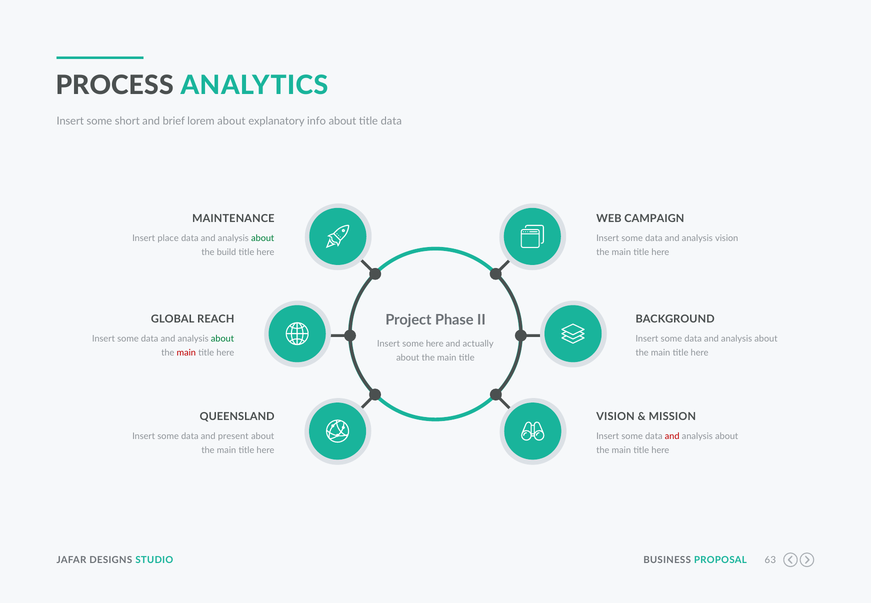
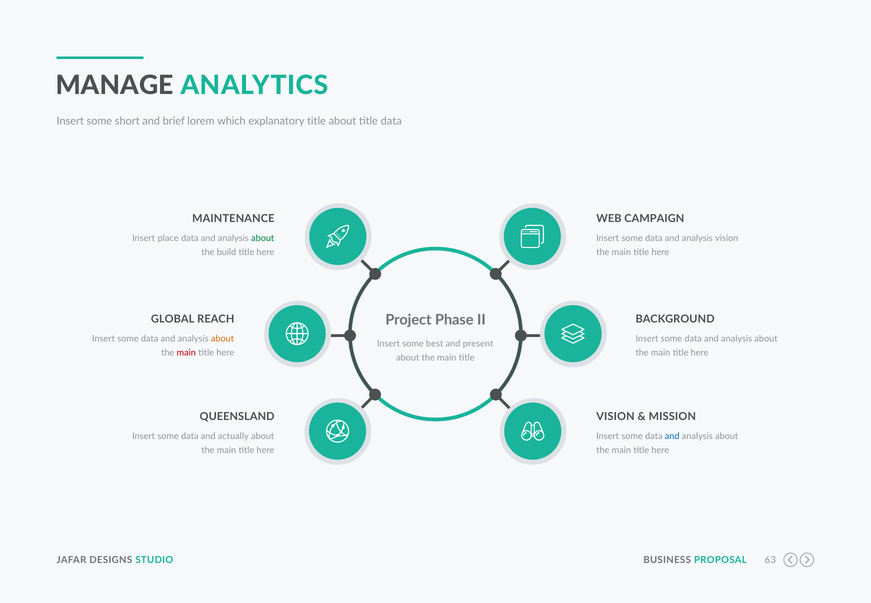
PROCESS: PROCESS -> MANAGE (115, 85)
lorem about: about -> which (231, 121)
explanatory info: info -> title (316, 121)
about colour: green -> orange (223, 339)
some here: here -> best (435, 344)
actually: actually -> present (478, 344)
present: present -> actually (233, 436)
and colour: red -> blue (672, 436)
